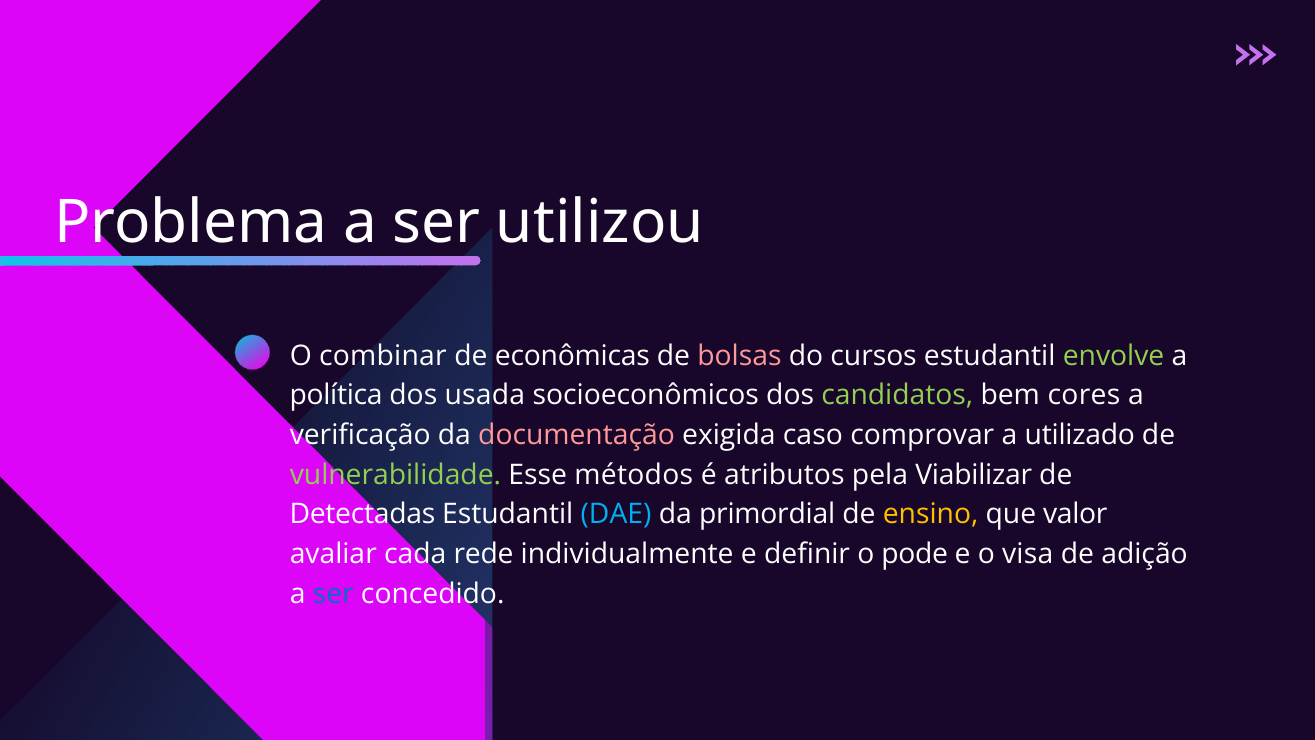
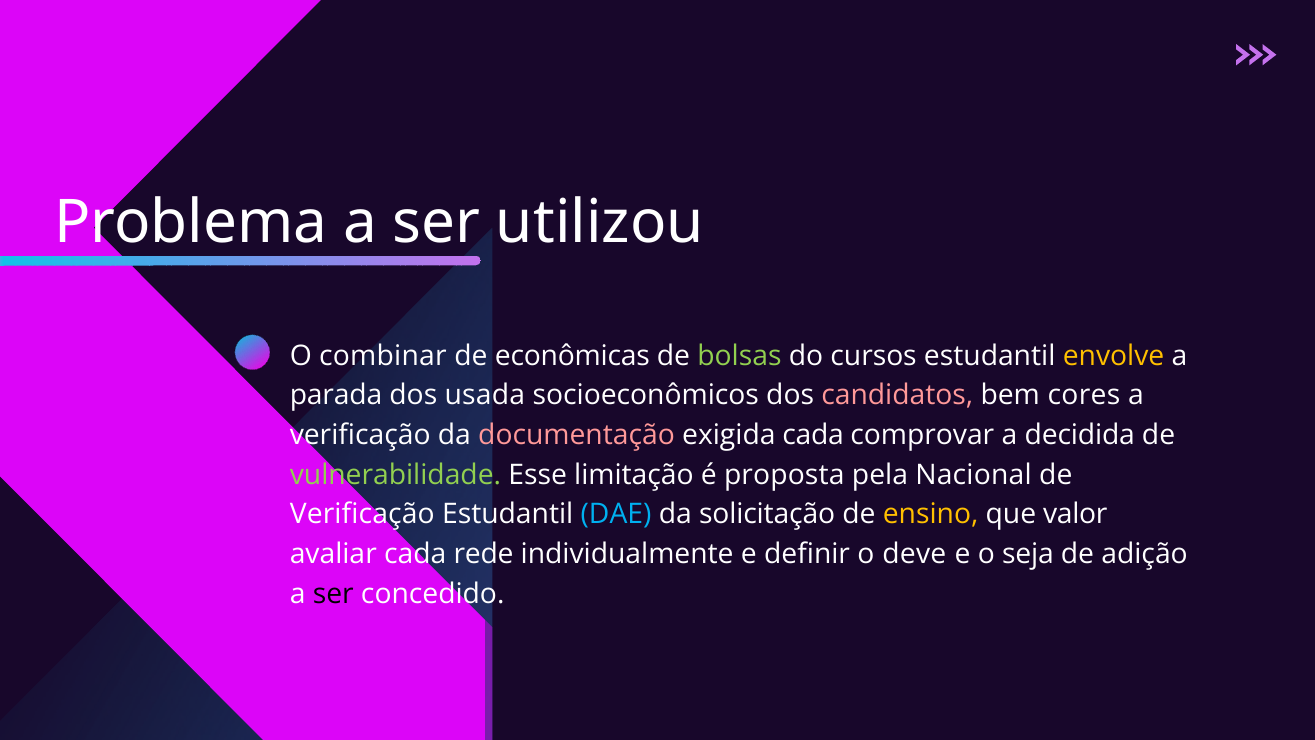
bolsas colour: pink -> light green (739, 356)
envolve colour: light green -> yellow (1114, 356)
política: política -> parada (336, 395)
candidatos colour: light green -> pink (897, 395)
exigida caso: caso -> cada (813, 435)
utilizado: utilizado -> decidida (1080, 435)
métodos: métodos -> limitação (634, 475)
atributos: atributos -> proposta (784, 475)
Viabilizar: Viabilizar -> Nacional (973, 475)
Detectadas: Detectadas -> Verificação (362, 514)
primordial: primordial -> solicitação (767, 514)
pode: pode -> deve (914, 554)
visa: visa -> seja (1028, 554)
ser colour: blue -> black (333, 593)
